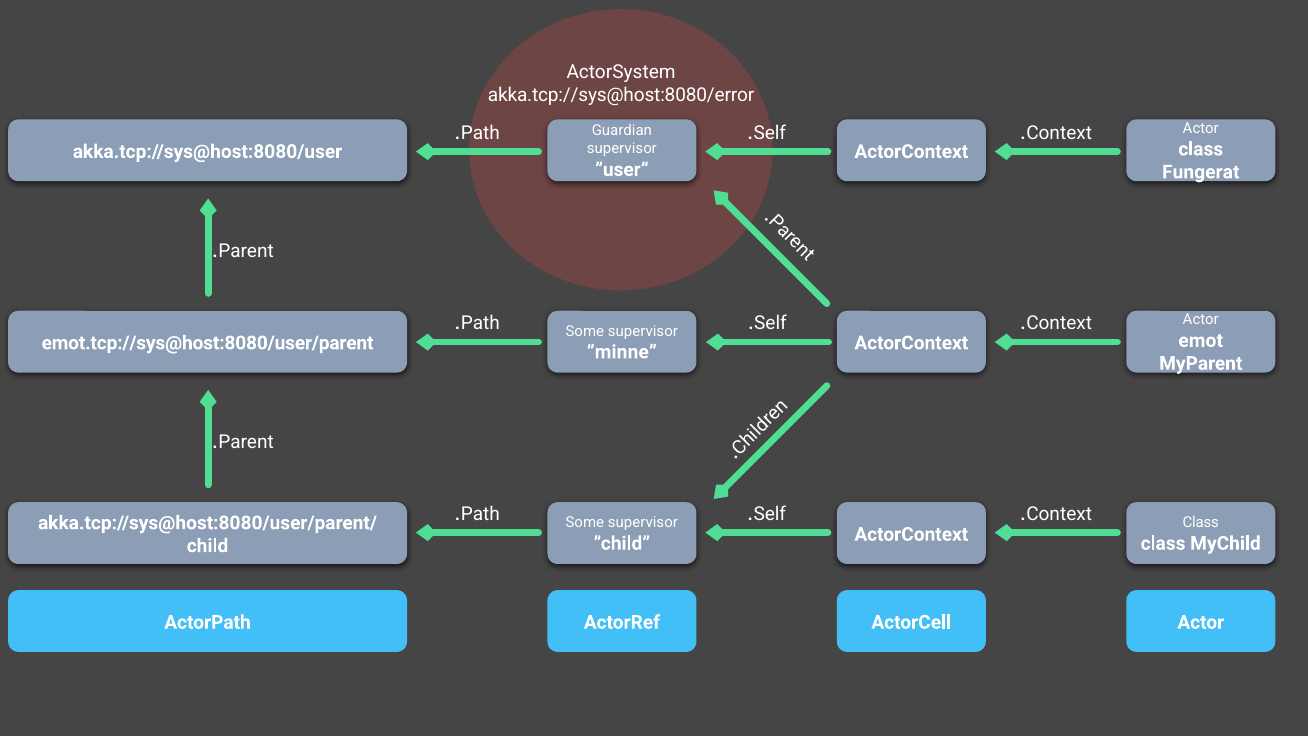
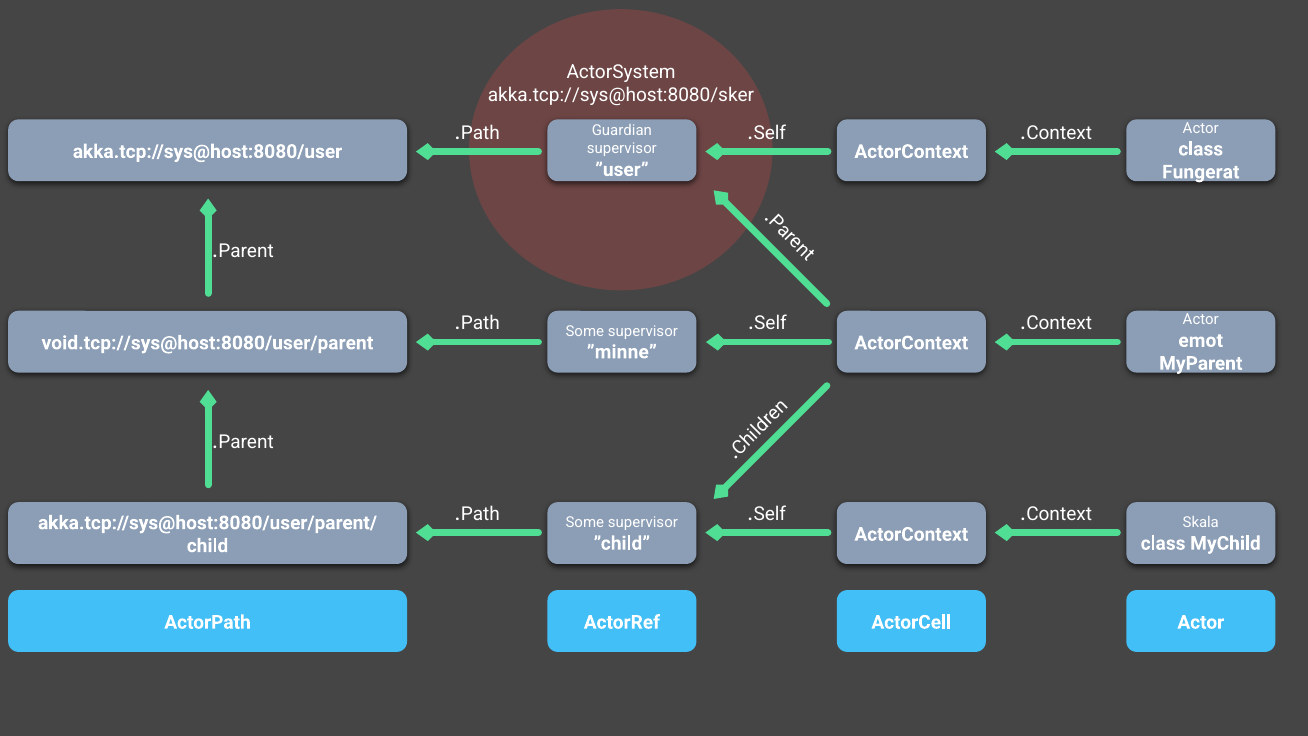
akka.tcp://sys@host:8080/error: akka.tcp://sys@host:8080/error -> akka.tcp://sys@host:8080/sker (621, 95)
emot.tcp://sys@host:8080/user/parent: emot.tcp://sys@host:8080/user/parent -> void.tcp://sys@host:8080/user/parent (207, 343)
Class: Class -> Skala (1201, 522)
